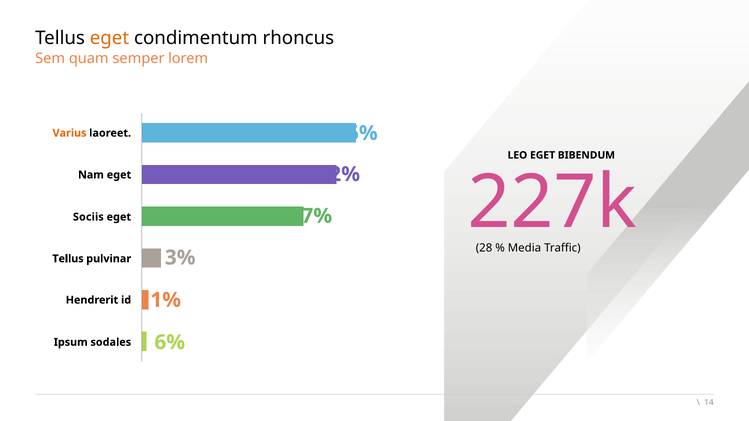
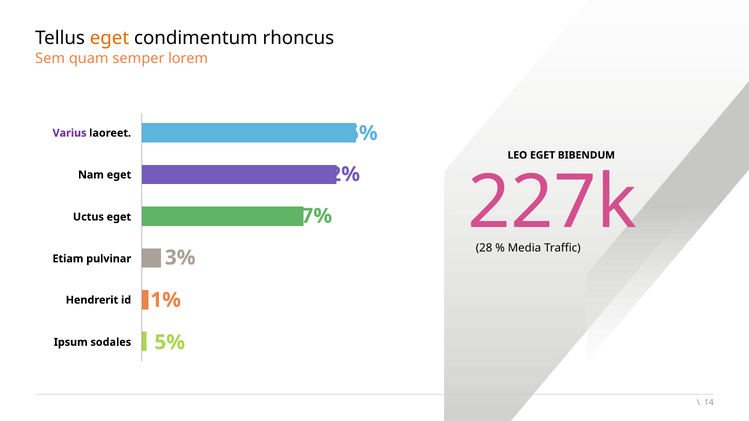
Varius colour: orange -> purple (70, 133)
Sociis: Sociis -> Uctus (88, 217)
Tellus: Tellus -> Etiam (68, 259)
6%: 6% -> 5% (170, 343)
